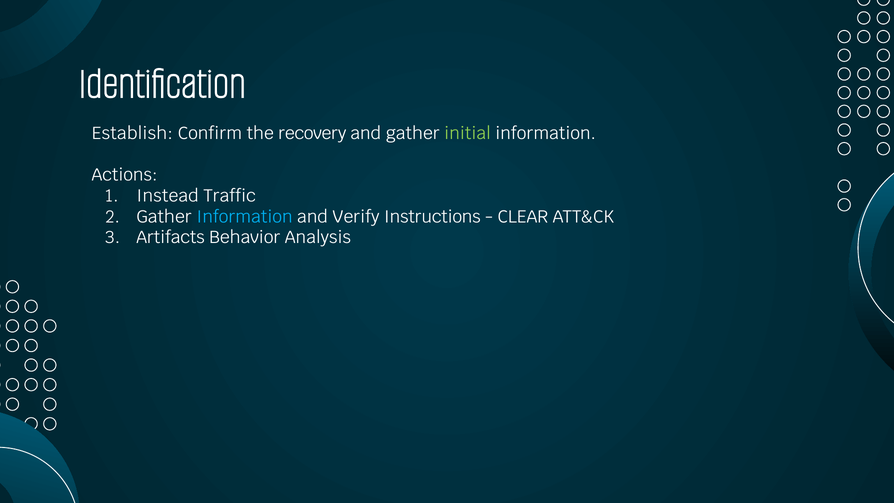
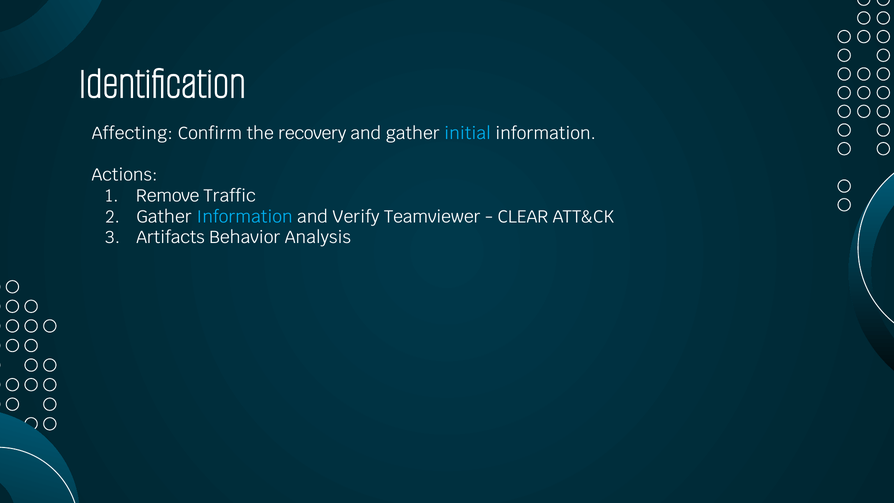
Establish: Establish -> Affecting (132, 133)
initial colour: light green -> light blue (468, 133)
Instead: Instead -> Remove (168, 196)
Instructions: Instructions -> Teamviewer (432, 217)
